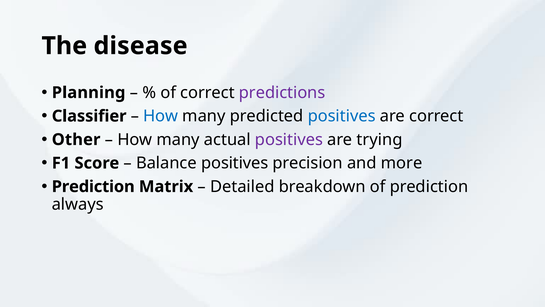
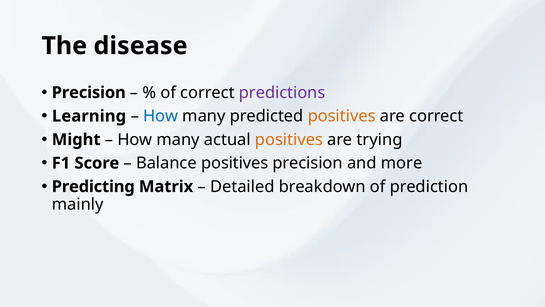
Planning: Planning -> Precision (89, 92)
Classifier: Classifier -> Learning (89, 116)
positives colour: blue -> orange (342, 116)
Other: Other -> Might (76, 139)
positives colour: purple -> orange (289, 139)
Prediction: Prediction -> Predicting (93, 186)
always: always -> mainly (78, 204)
